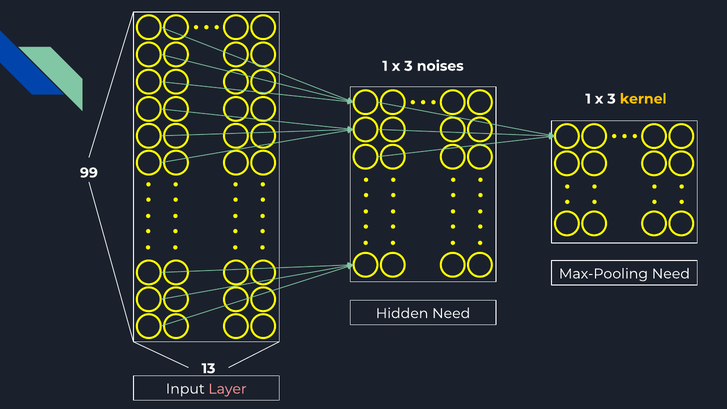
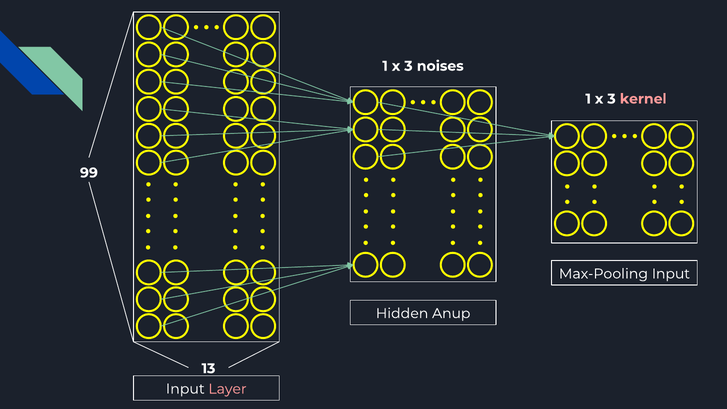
kernel colour: yellow -> pink (643, 99)
Max-Pooling Need: Need -> Input (671, 274)
Hidden Need: Need -> Anup (451, 313)
